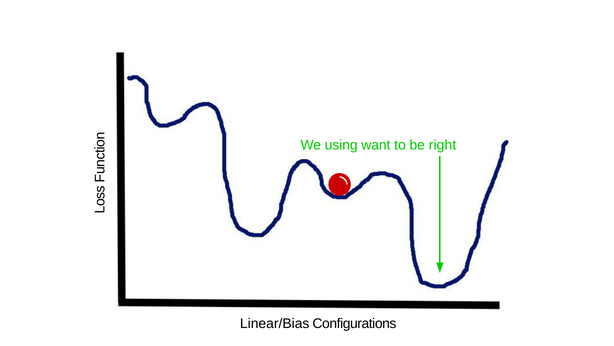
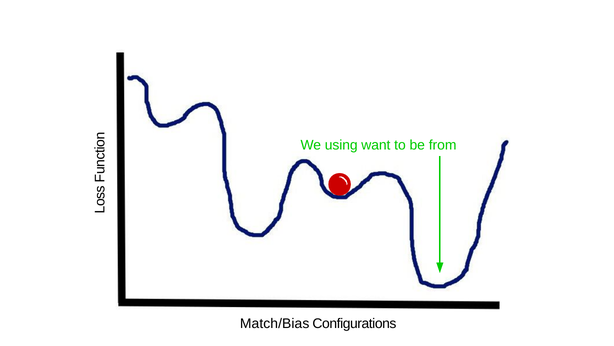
right: right -> from (443, 145)
Linear/Bias: Linear/Bias -> Match/Bias (275, 323)
